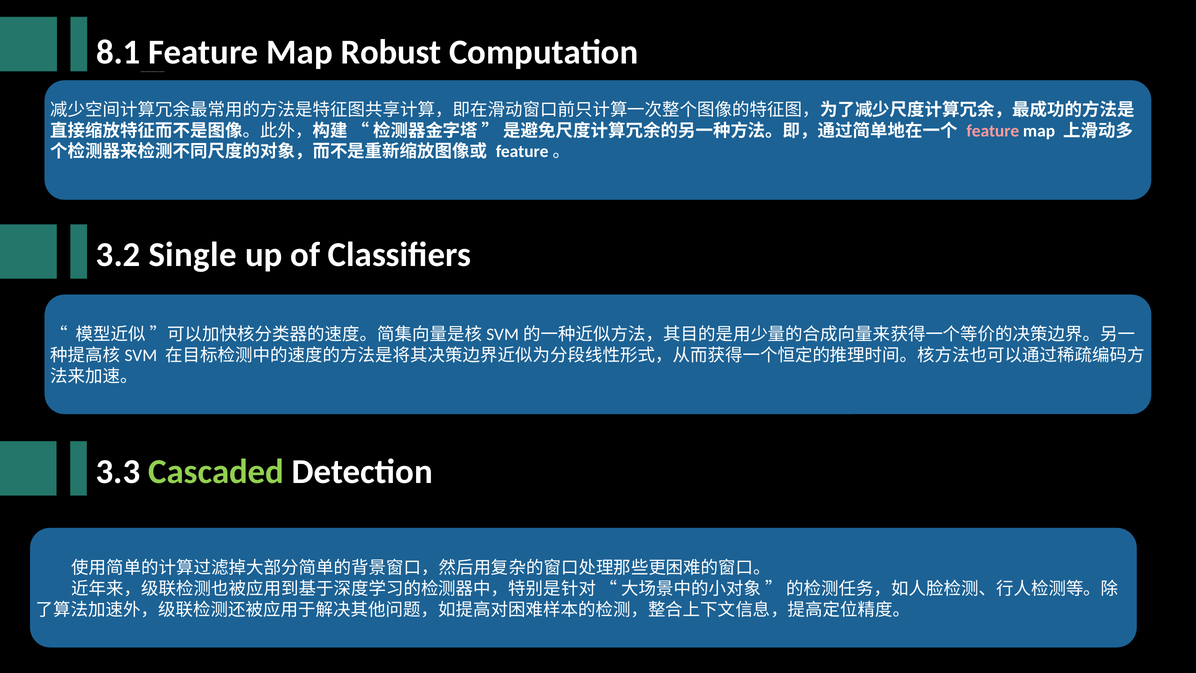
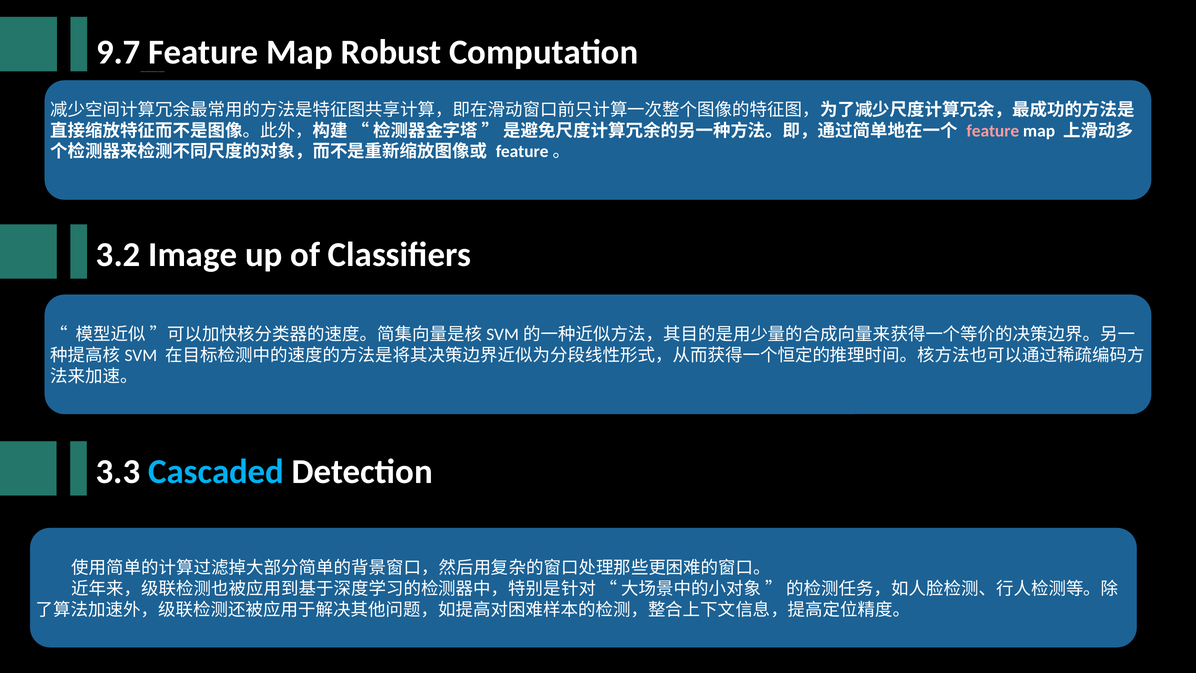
8.1: 8.1 -> 9.7 (118, 52)
Single: Single -> Image (193, 255)
Cascaded colour: light green -> light blue (216, 471)
